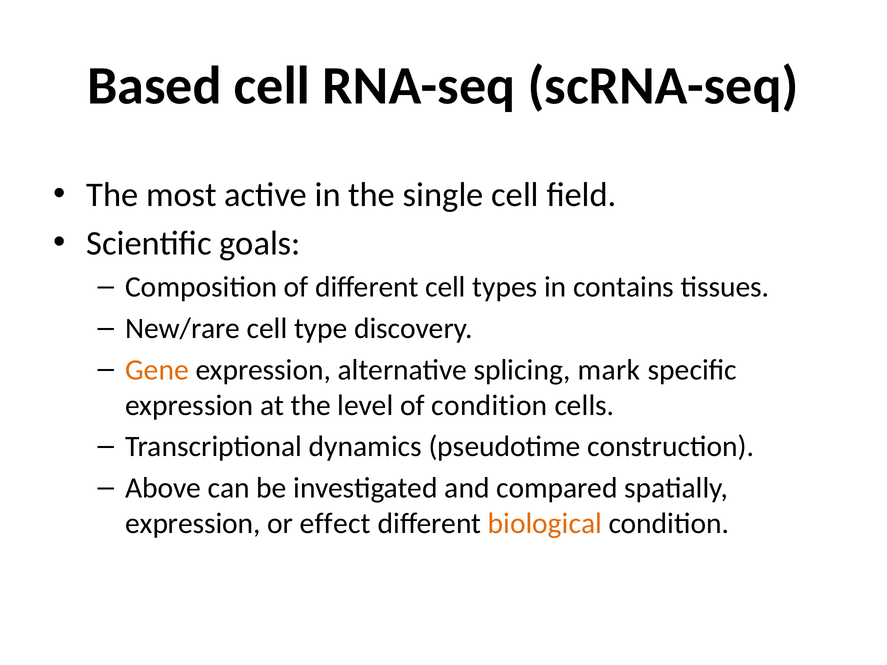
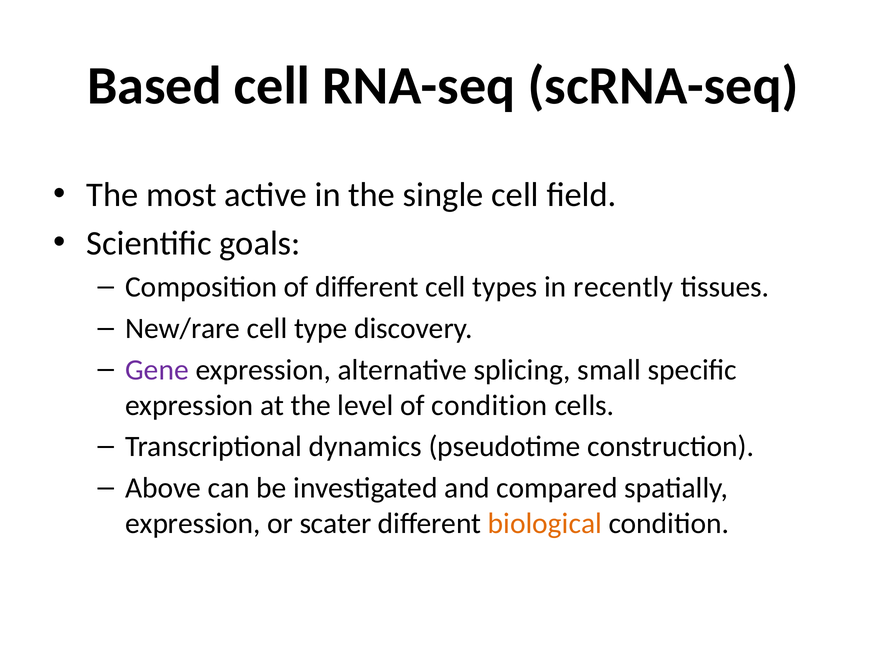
contains: contains -> recently (623, 287)
Gene colour: orange -> purple (157, 370)
mark: mark -> small (609, 370)
effect: effect -> scater (335, 524)
